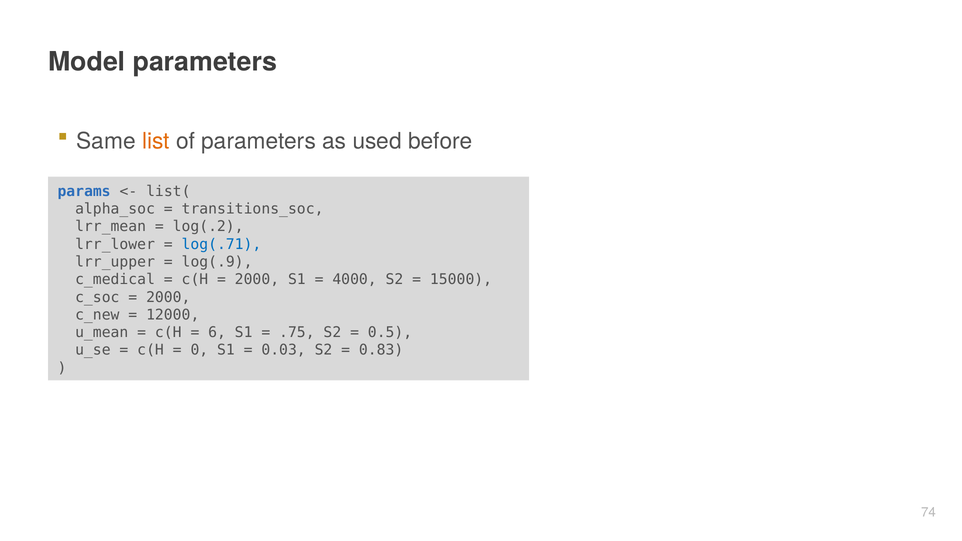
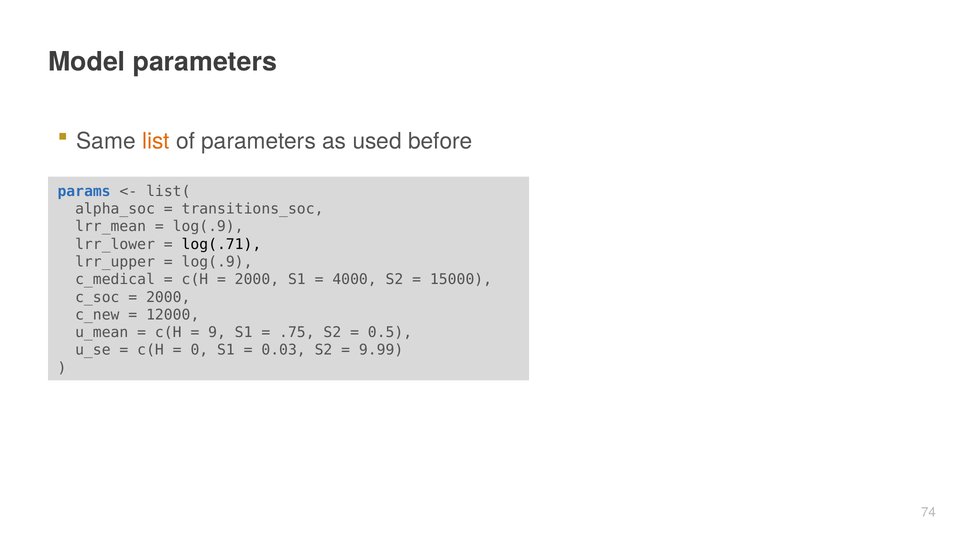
log(.2: log(.2 -> log(.9 (208, 227)
log(.71 colour: blue -> black (221, 244)
6: 6 -> 9 (217, 333)
0.83: 0.83 -> 9.99 (381, 350)
